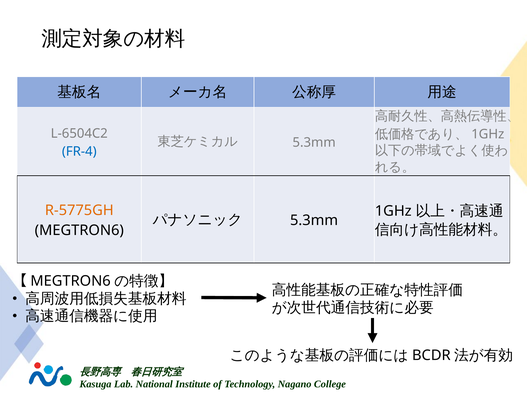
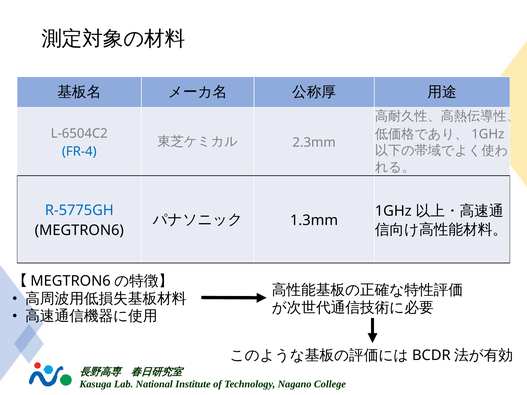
5.3mm: 5.3mm -> 2.3mm (314, 142)
R-5775GH colour: orange -> blue (79, 210)
5.3mm: 5.3mm -> 1.3mm (314, 220)
